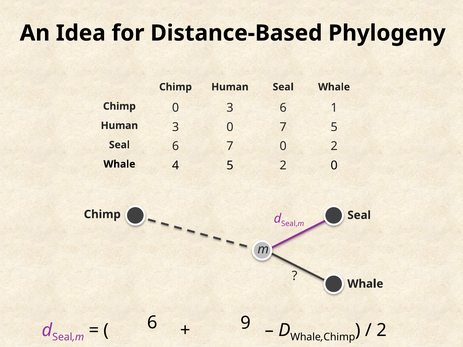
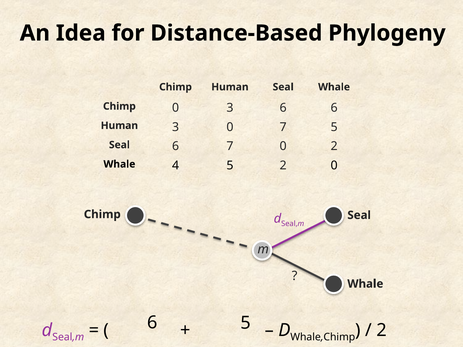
6 1: 1 -> 6 (334, 108)
6 9: 9 -> 5 (246, 323)
